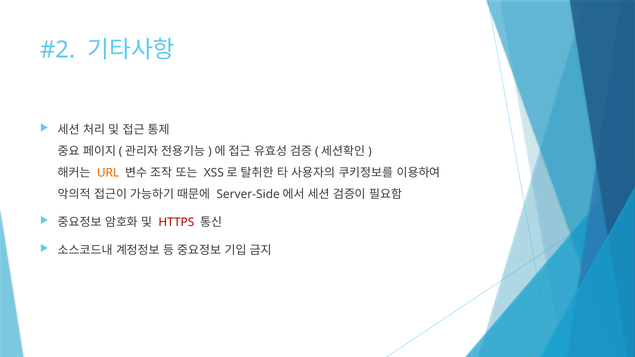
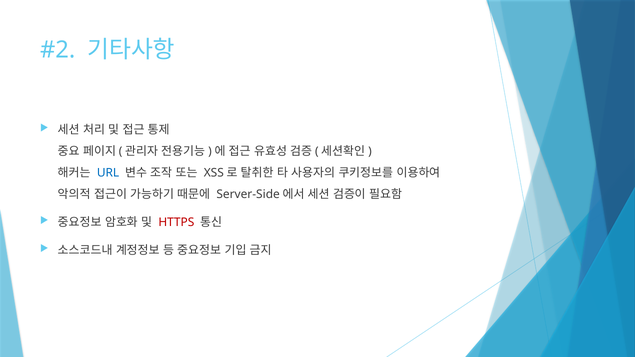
URL colour: orange -> blue (108, 173)
